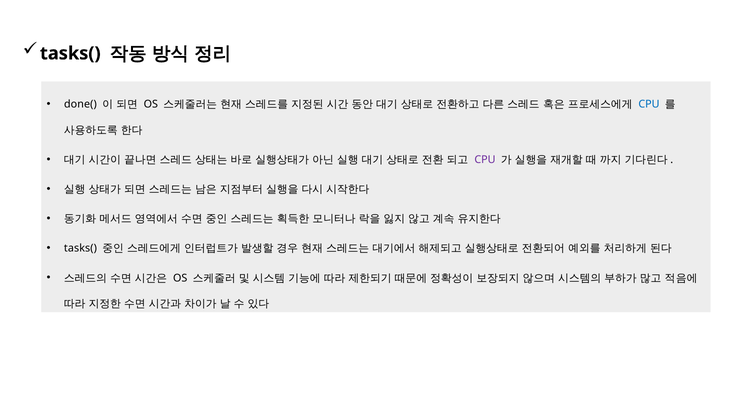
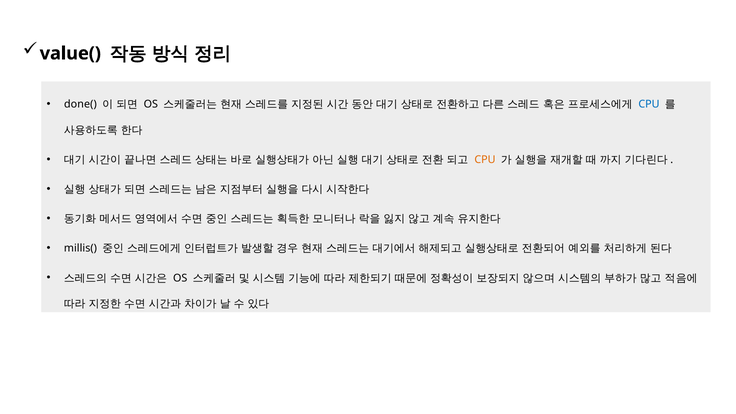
tasks(: tasks( -> value( (70, 53)
CPU colour: purple -> orange (485, 160)
tasks(: tasks( -> millis( (80, 248)
